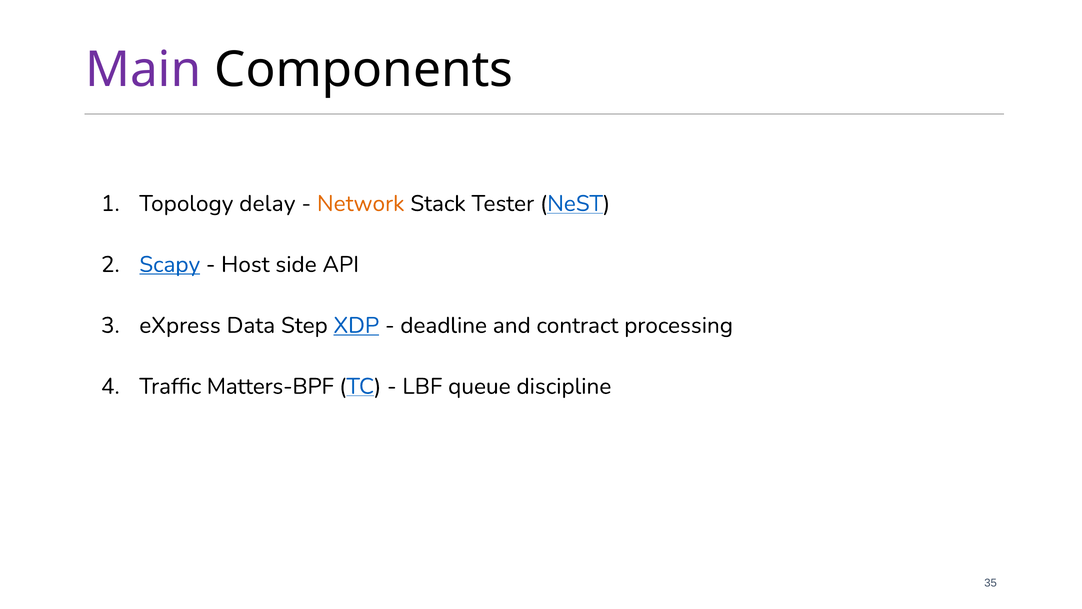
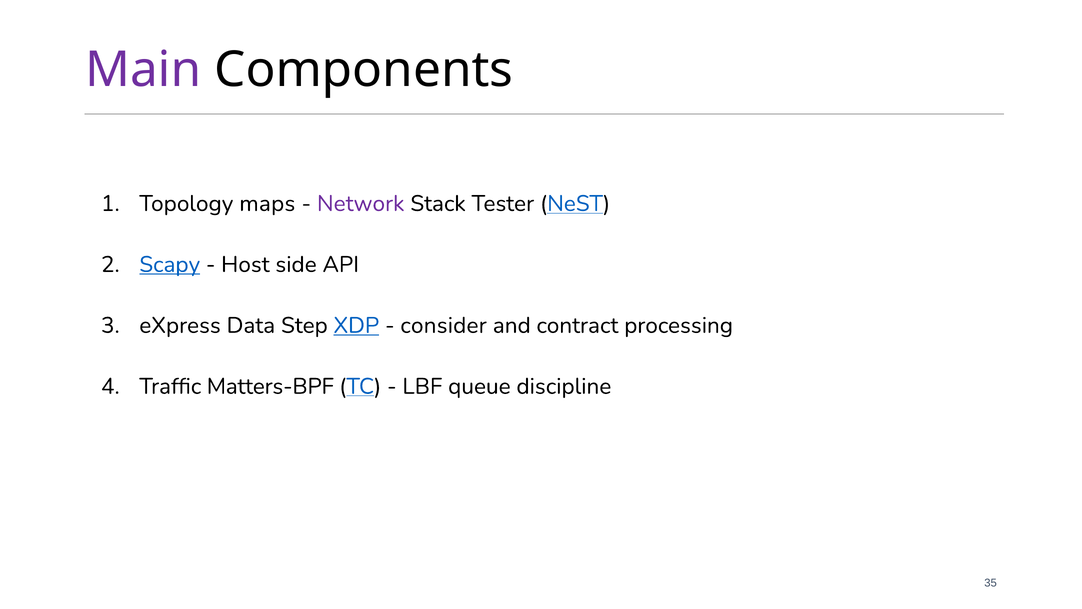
delay: delay -> maps (267, 203)
Network colour: orange -> purple (361, 203)
deadline: deadline -> consider (444, 325)
